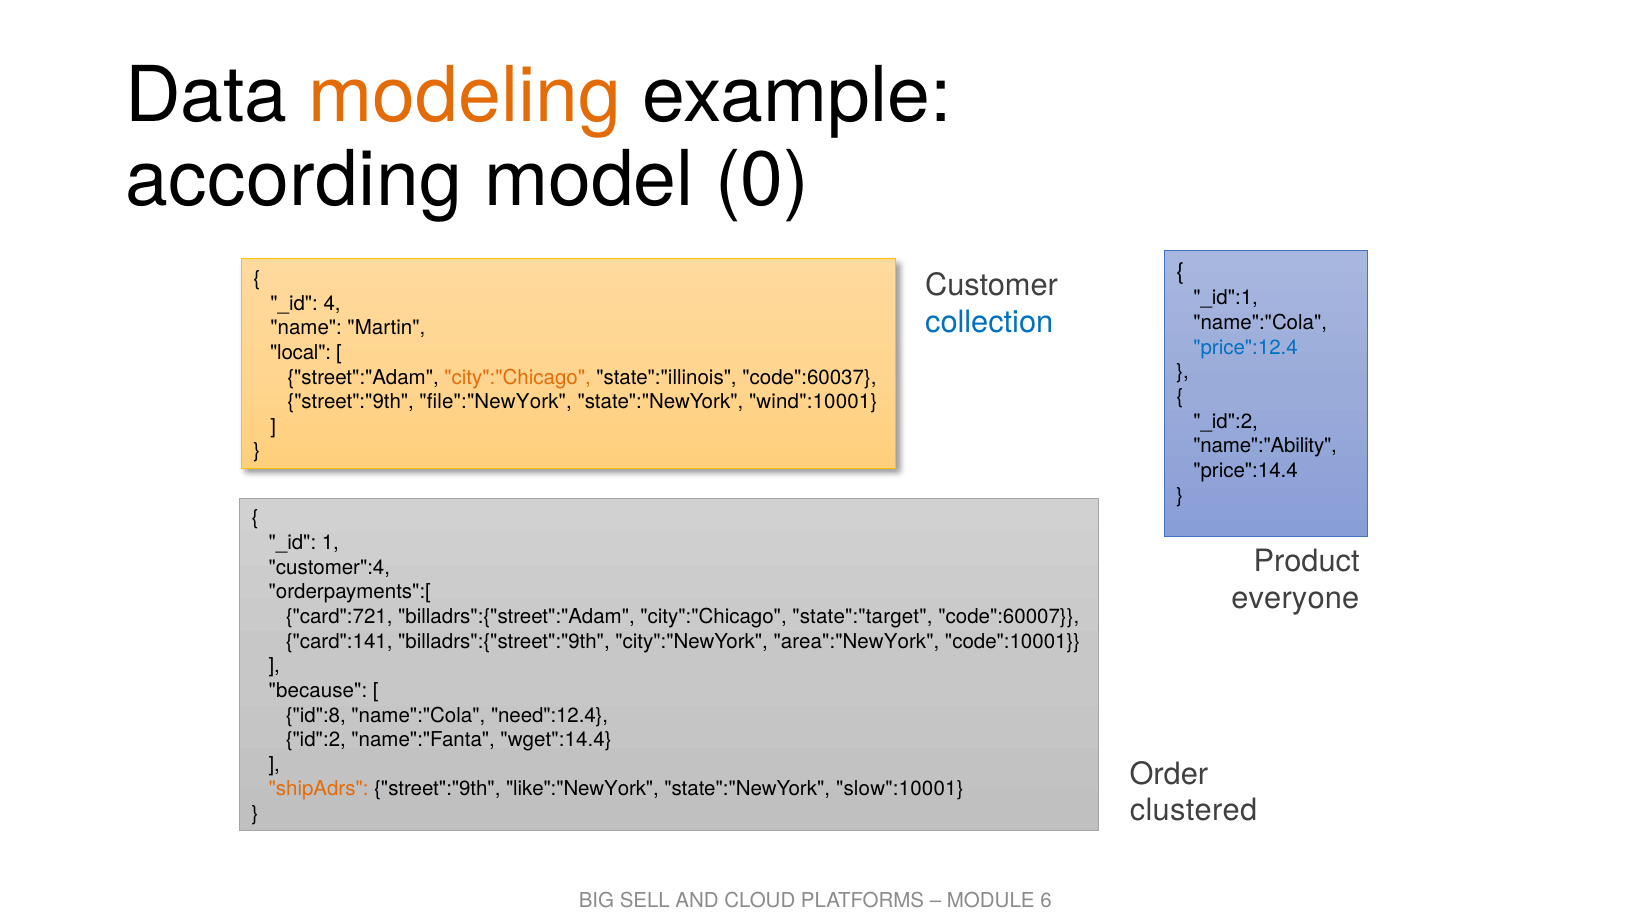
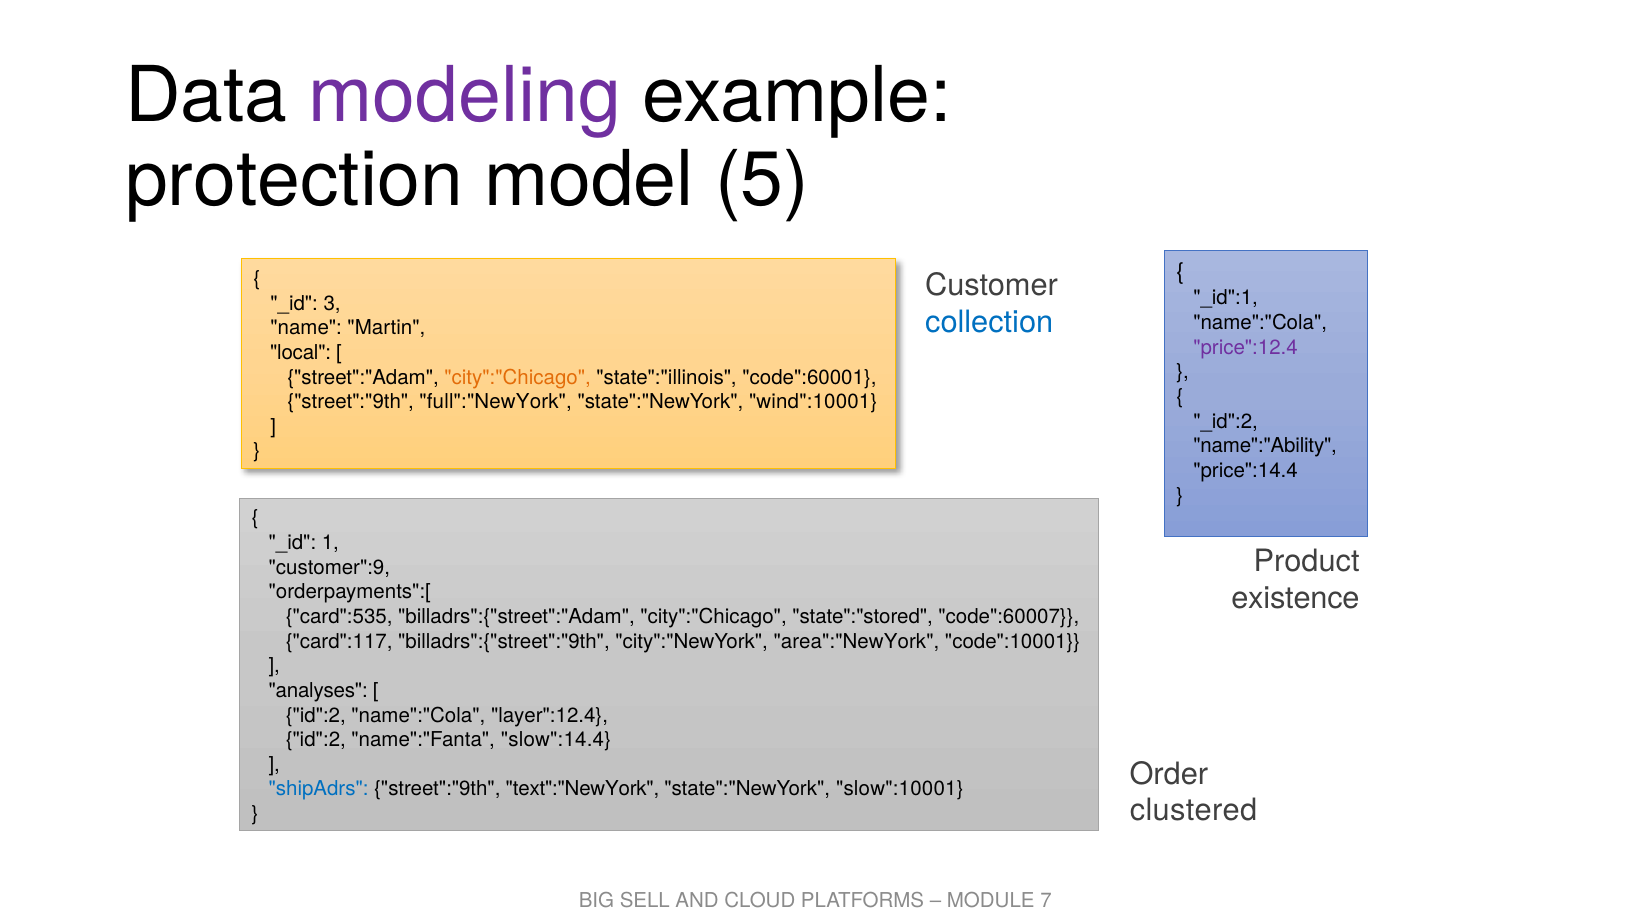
modeling colour: orange -> purple (465, 96)
according: according -> protection (294, 180)
0: 0 -> 5 (762, 180)
4: 4 -> 3 (332, 303)
price":12.4 colour: blue -> purple (1246, 347)
code":60037: code":60037 -> code":60001 (809, 377)
file":"NewYork: file":"NewYork -> full":"NewYork (496, 402)
customer":4: customer":4 -> customer":9 (329, 567)
everyone: everyone -> existence (1295, 598)
card":721: card":721 -> card":535 (339, 616)
state":"target: state":"target -> state":"stored (863, 616)
card":141: card":141 -> card":117 (339, 641)
because: because -> analyses (318, 690)
id":8: id":8 -> id":2 (316, 715)
need":12.4: need":12.4 -> layer":12.4 (550, 715)
wget":14.4: wget":14.4 -> slow":14.4 (556, 740)
shipAdrs colour: orange -> blue (319, 789)
like":"NewYork: like":"NewYork -> text":"NewYork (582, 789)
6: 6 -> 7 (1046, 900)
